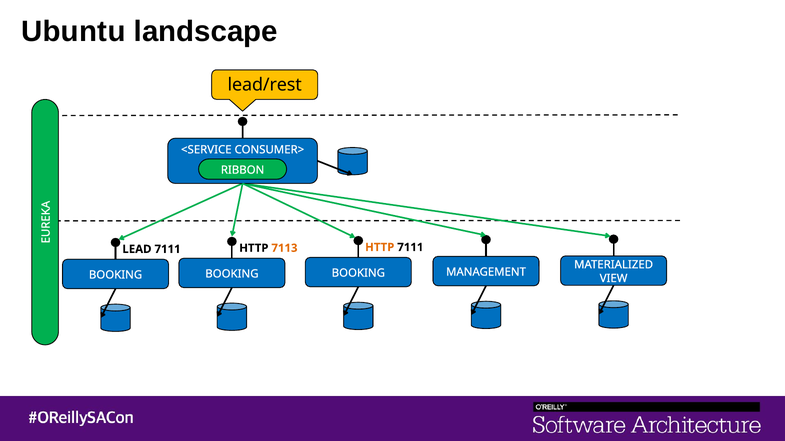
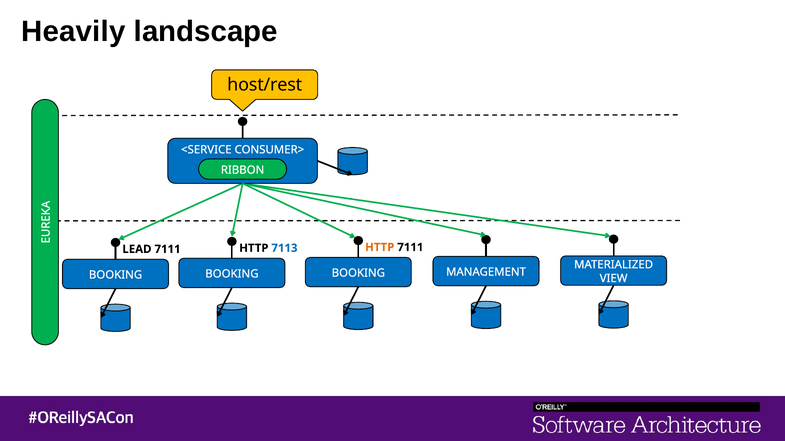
Ubuntu: Ubuntu -> Heavily (73, 32)
lead/rest: lead/rest -> host/rest (265, 85)
7113 colour: orange -> blue (284, 248)
